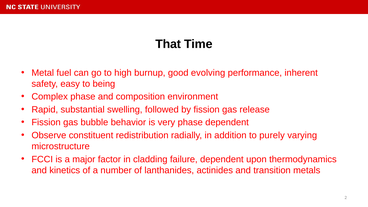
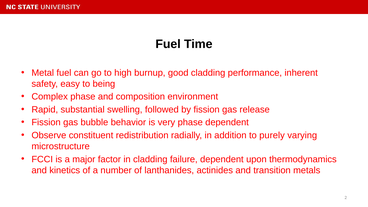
That: That -> Fuel (168, 44)
good evolving: evolving -> cladding (208, 73)
